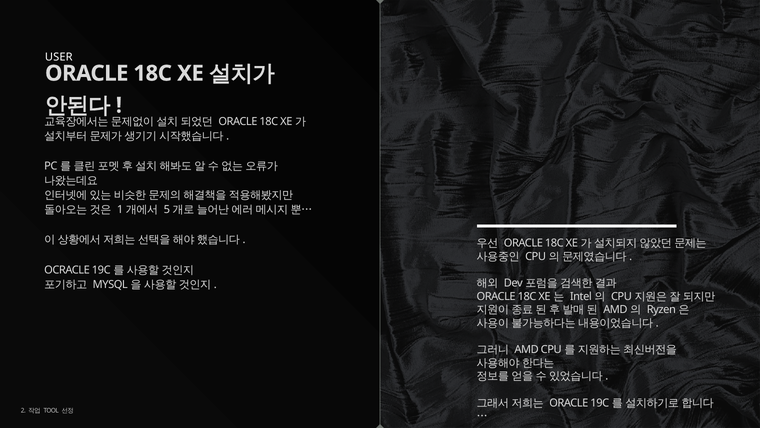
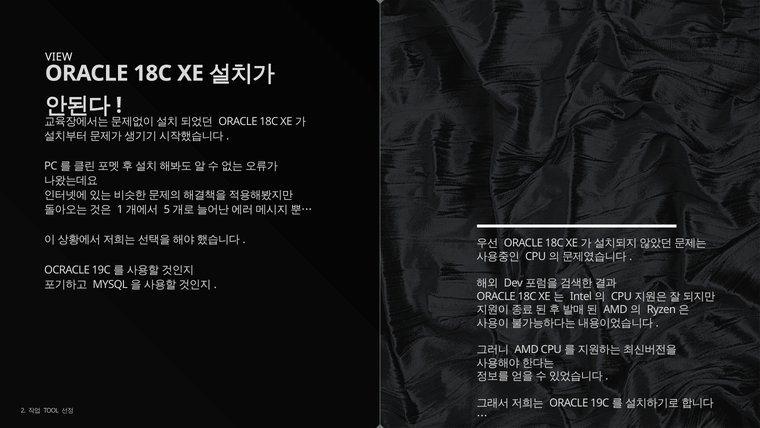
USER: USER -> VIEW (59, 57)
